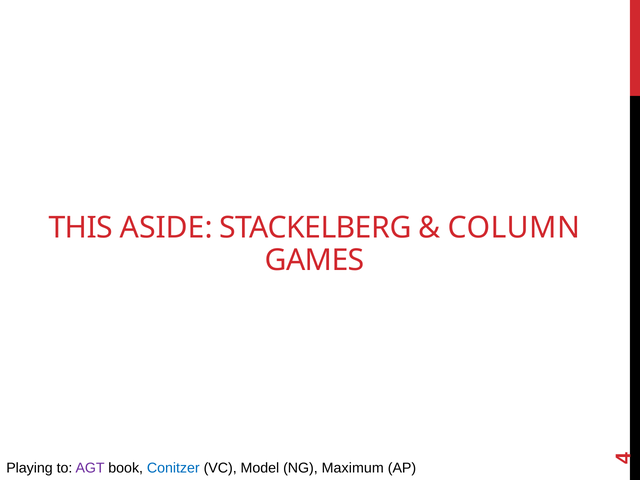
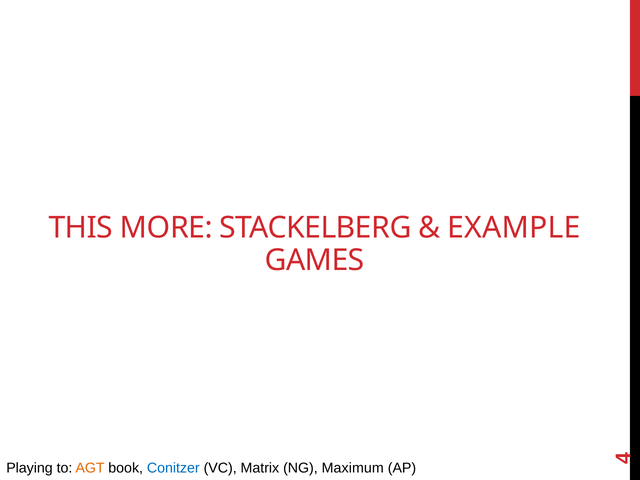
ASIDE: ASIDE -> MORE (166, 228)
COLUMN: COLUMN -> EXAMPLE (514, 228)
AGT colour: purple -> orange (90, 468)
Model: Model -> Matrix (260, 468)
